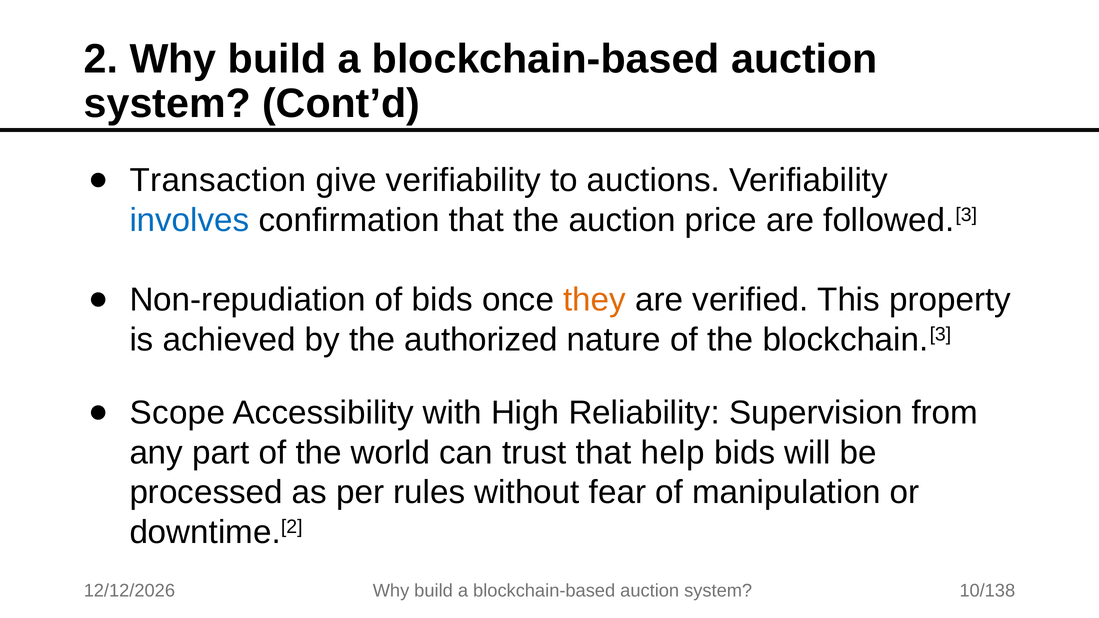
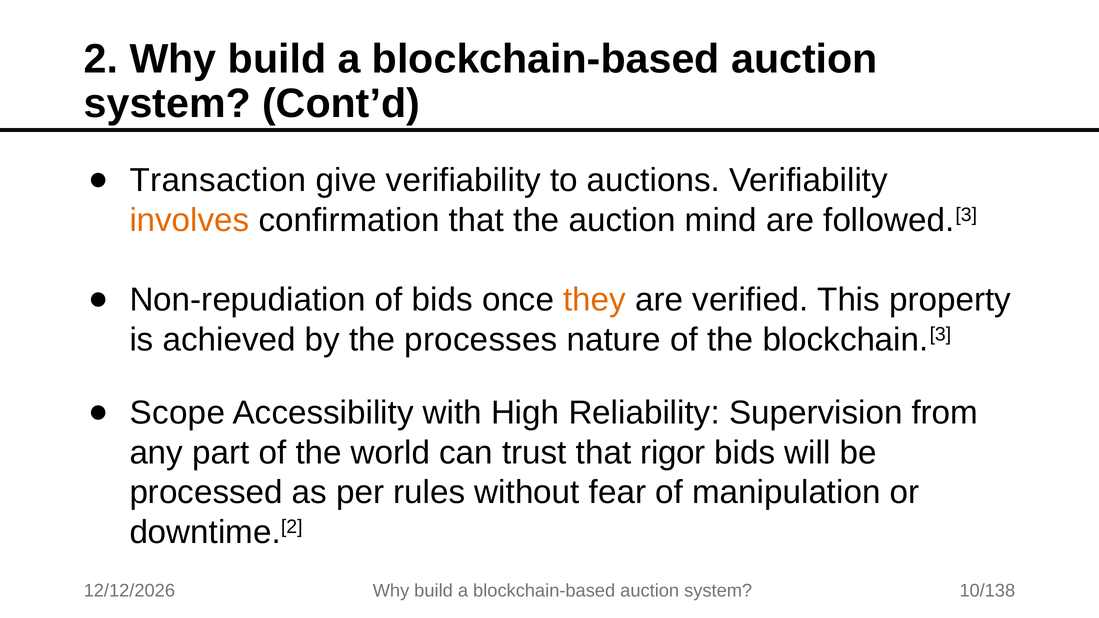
involves colour: blue -> orange (190, 220)
price: price -> mind (721, 220)
authorized: authorized -> processes (481, 340)
help: help -> rigor (673, 453)
